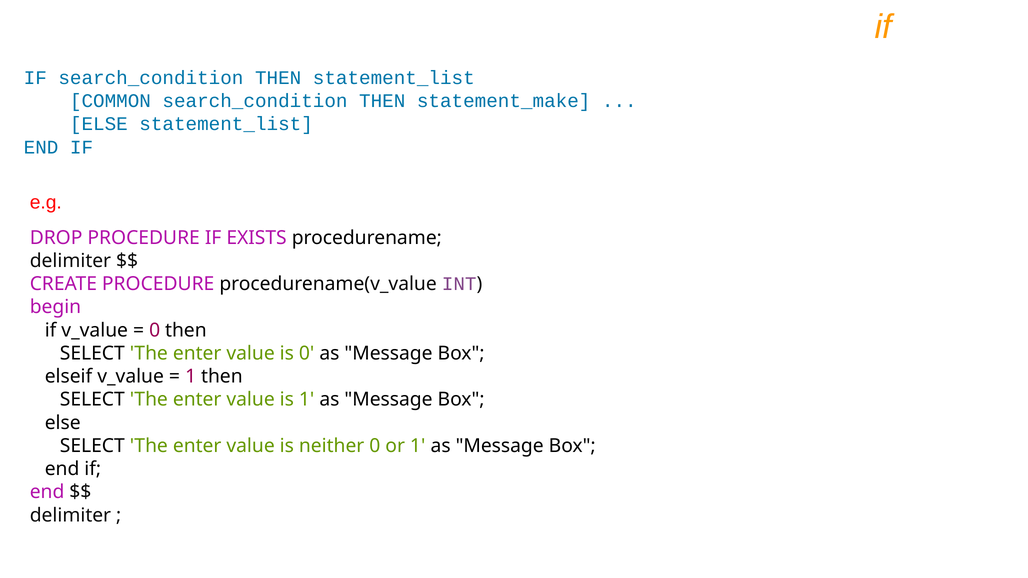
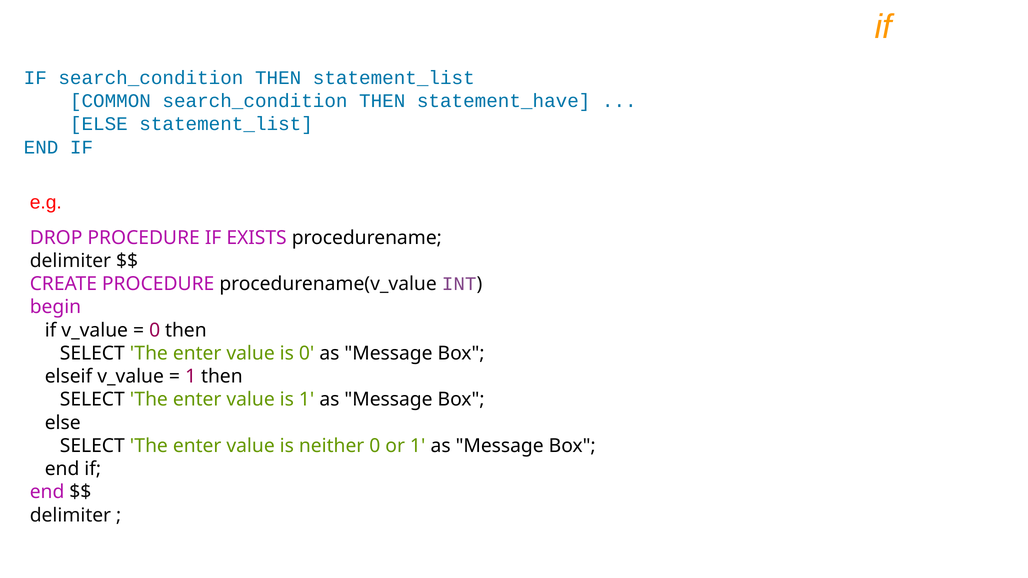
statement_make: statement_make -> statement_have (504, 101)
